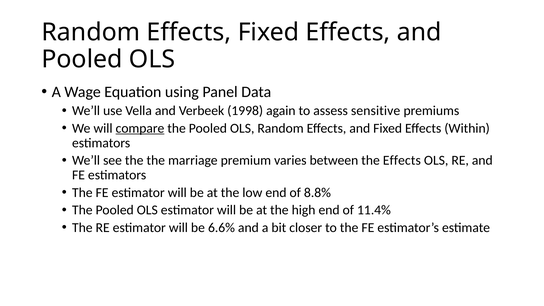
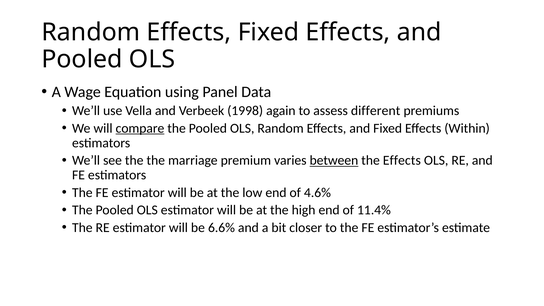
sensitive: sensitive -> different (376, 111)
between underline: none -> present (334, 160)
8.8%: 8.8% -> 4.6% (317, 193)
